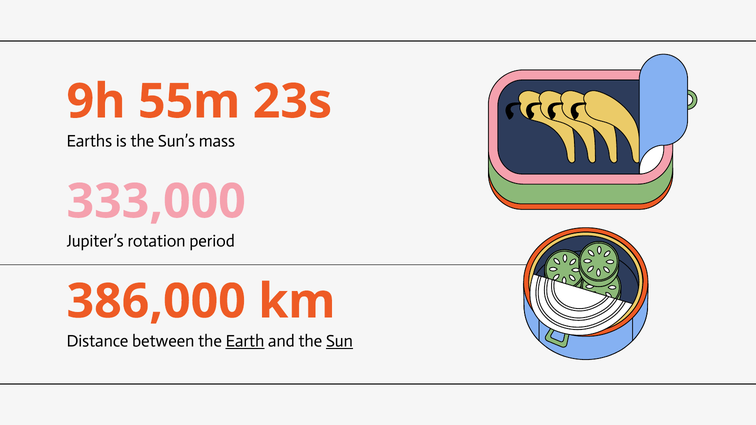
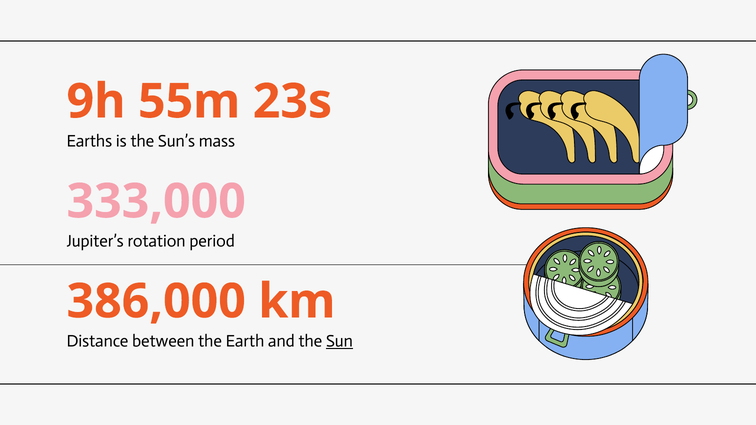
Earth underline: present -> none (245, 341)
